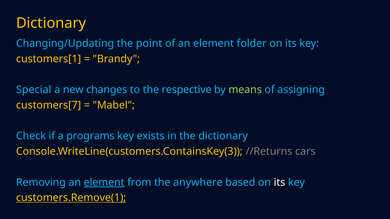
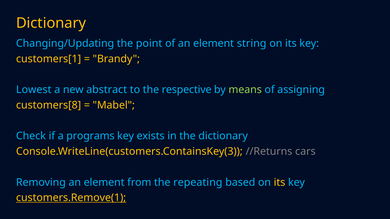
folder: folder -> string (252, 43)
Special: Special -> Lowest (34, 90)
changes: changes -> abstract (107, 90)
customers[7: customers[7 -> customers[8 (49, 105)
element underline: present -> none (104, 183)
anywhere: anywhere -> repeating (198, 183)
its colour: white -> yellow (280, 183)
